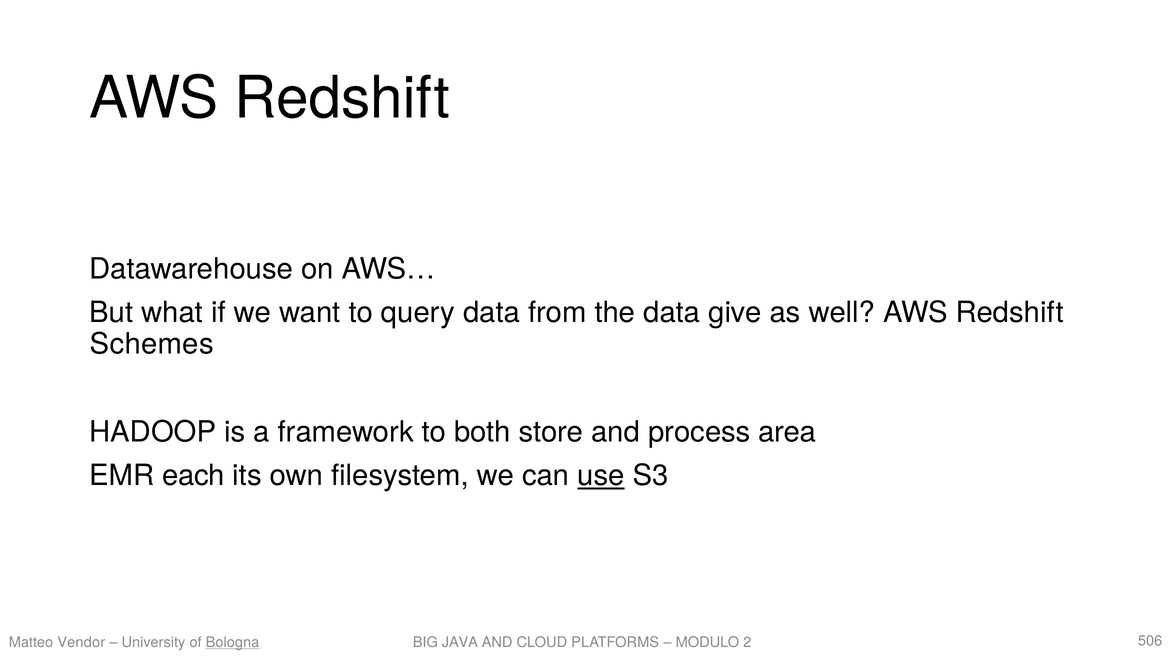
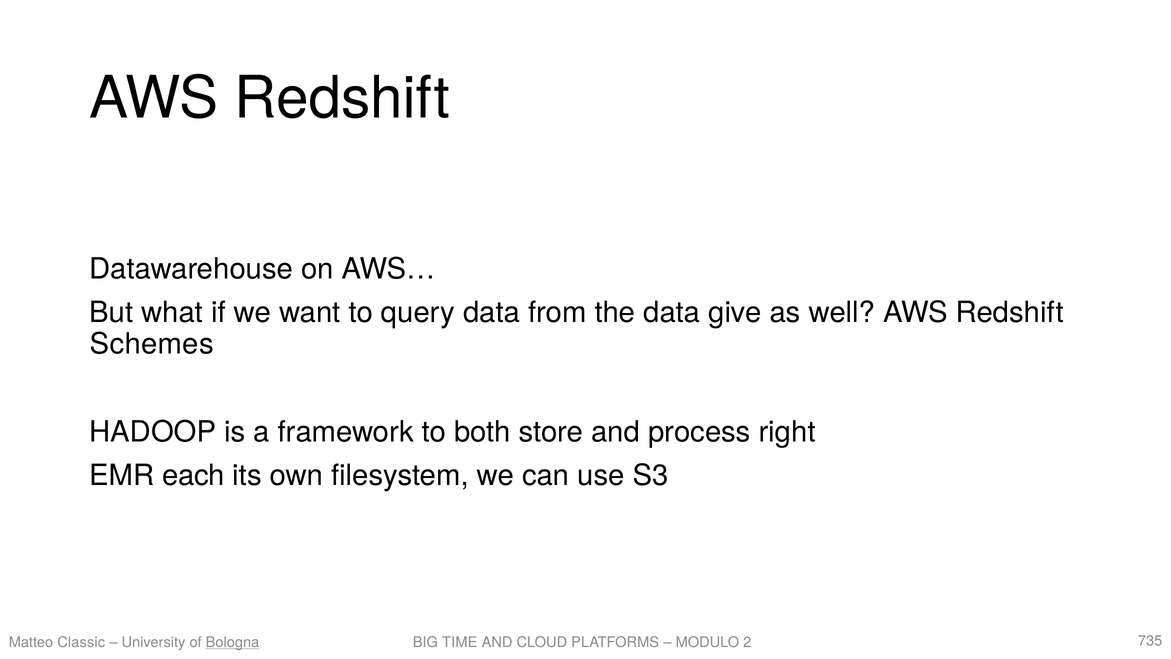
area: area -> right (787, 432)
use underline: present -> none (601, 476)
Vendor: Vendor -> Classic (81, 642)
JAVA: JAVA -> TIME (460, 642)
506: 506 -> 735 (1150, 640)
